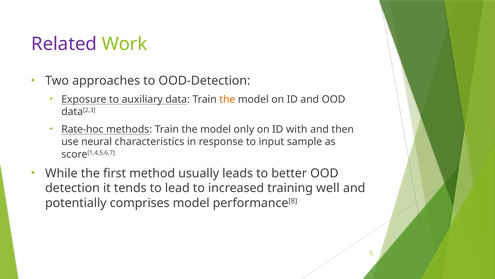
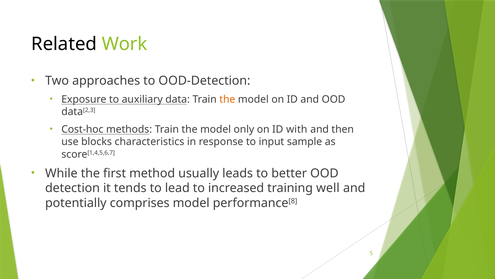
Related colour: purple -> black (64, 44)
Rate-hoc: Rate-hoc -> Cost-hoc (82, 129)
neural: neural -> blocks (97, 142)
